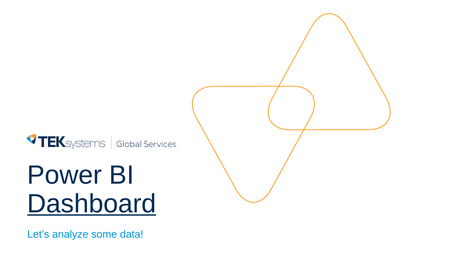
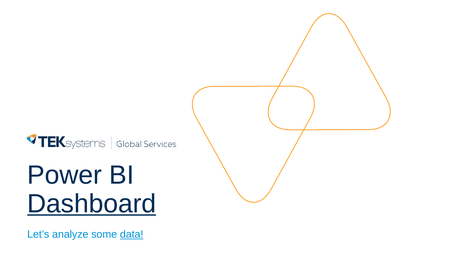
data underline: none -> present (132, 235)
